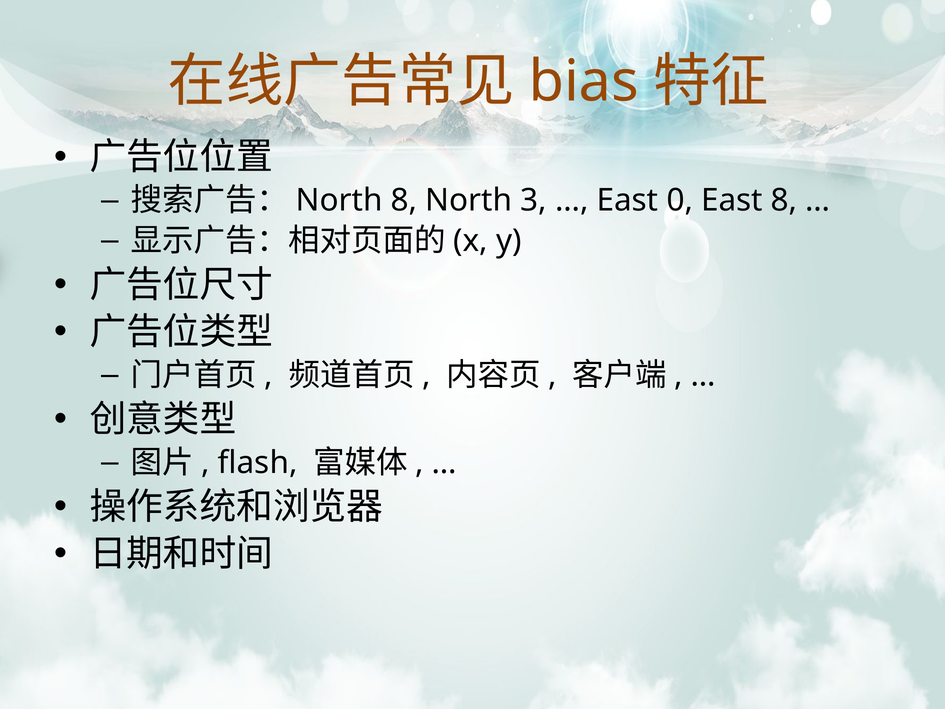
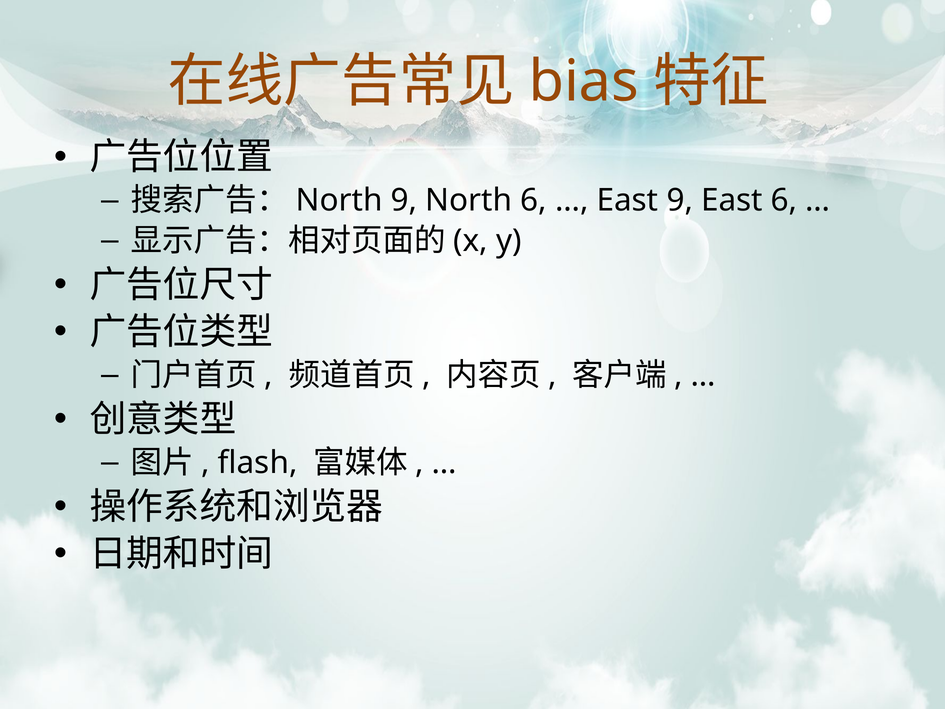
North 8: 8 -> 9 (404, 200)
North 3: 3 -> 6 (534, 200)
East 0: 0 -> 9 (680, 200)
East 8: 8 -> 6 (784, 200)
